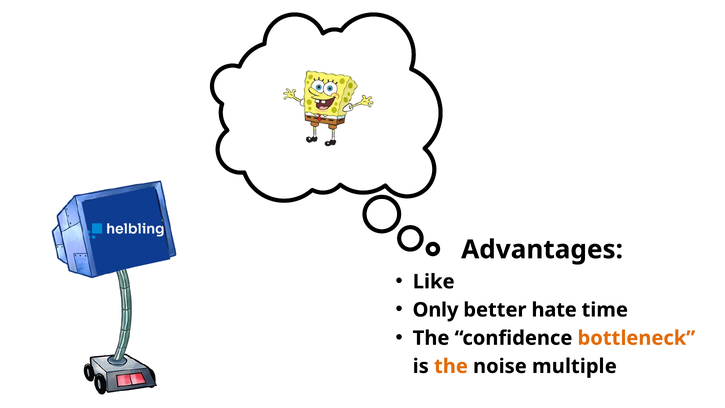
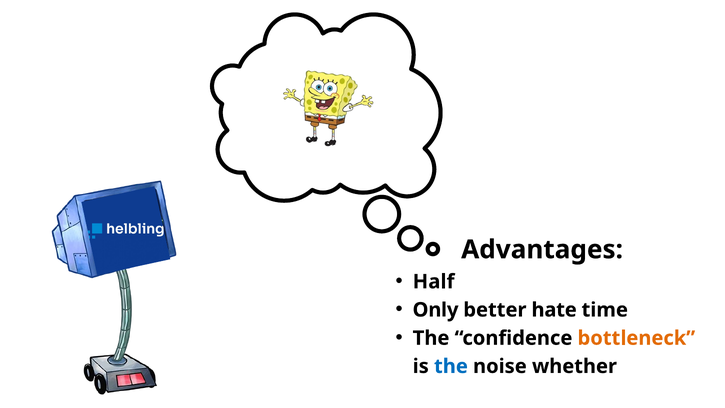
Like: Like -> Half (434, 282)
the colour: orange -> blue (451, 366)
multiple: multiple -> whether (574, 366)
